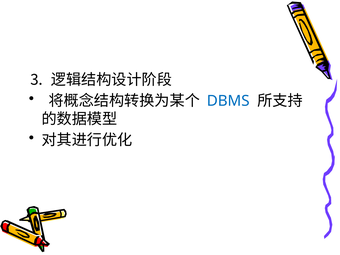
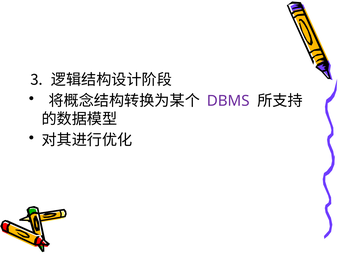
DBMS colour: blue -> purple (228, 101)
